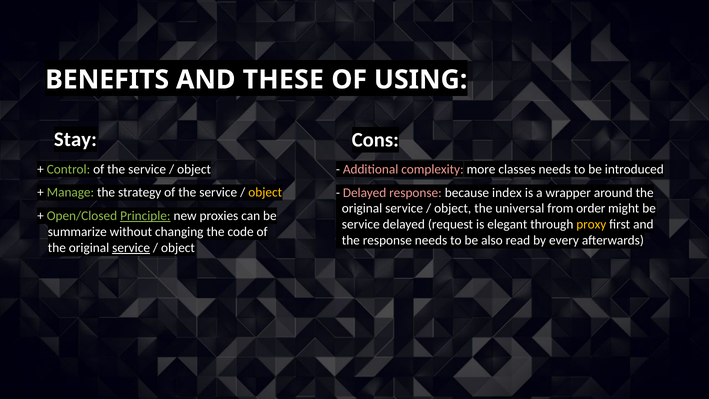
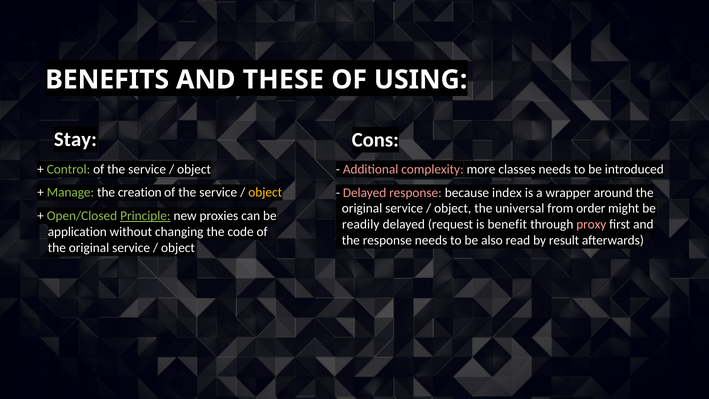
strategy: strategy -> creation (140, 192)
service: service -> readily (361, 224)
elegant: elegant -> benefit (507, 224)
proxy colour: yellow -> pink (591, 224)
summarize: summarize -> application (77, 232)
every: every -> result (564, 240)
service underline: present -> none (131, 248)
